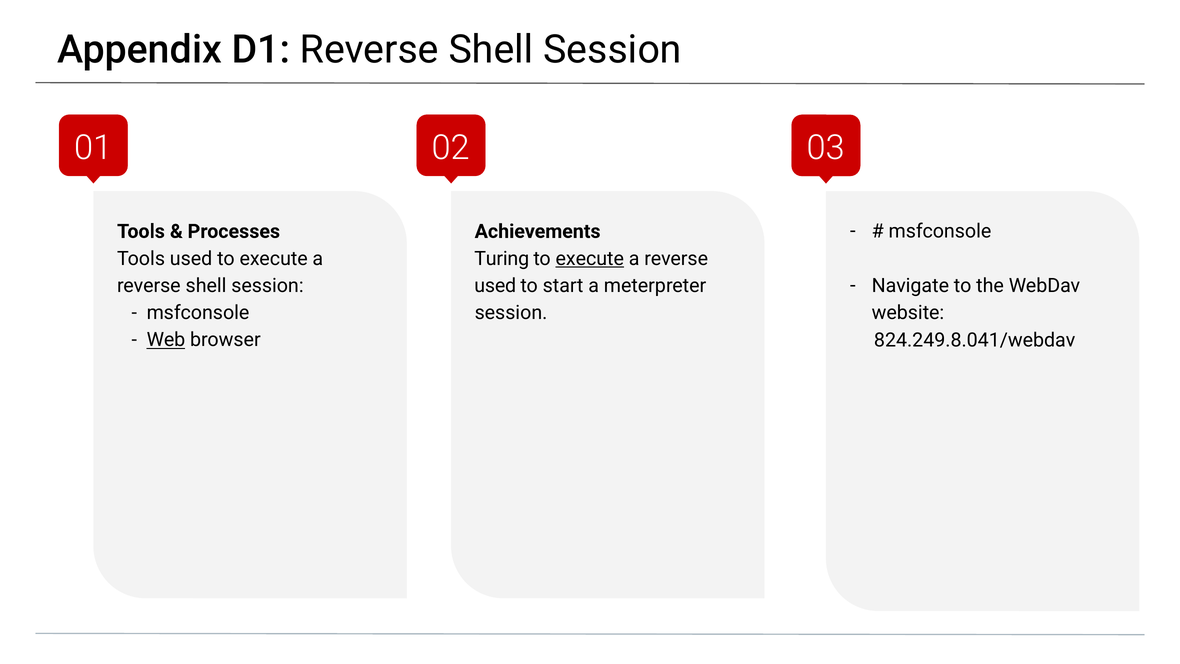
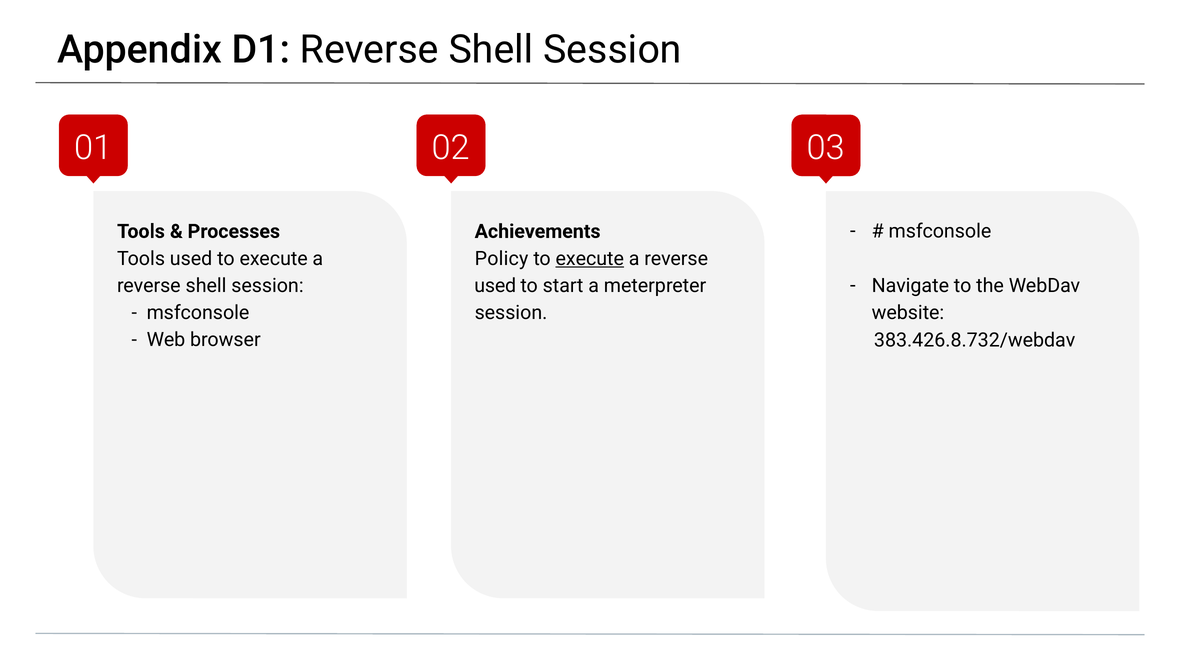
Turing: Turing -> Policy (502, 258)
Web underline: present -> none (166, 340)
824.249.8.041/webdav: 824.249.8.041/webdav -> 383.426.8.732/webdav (975, 340)
